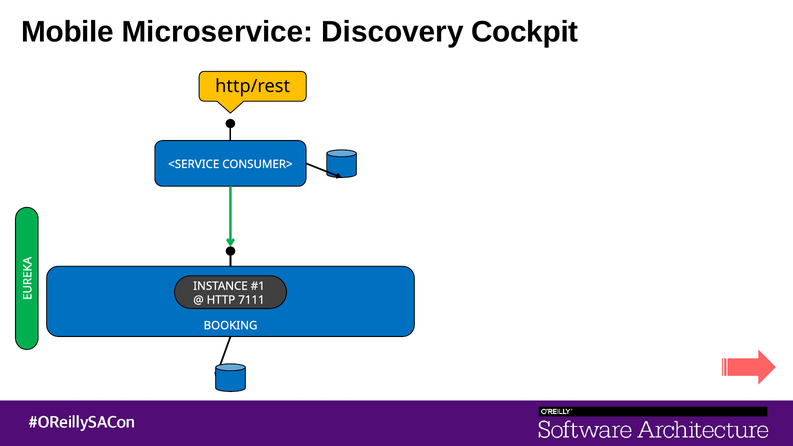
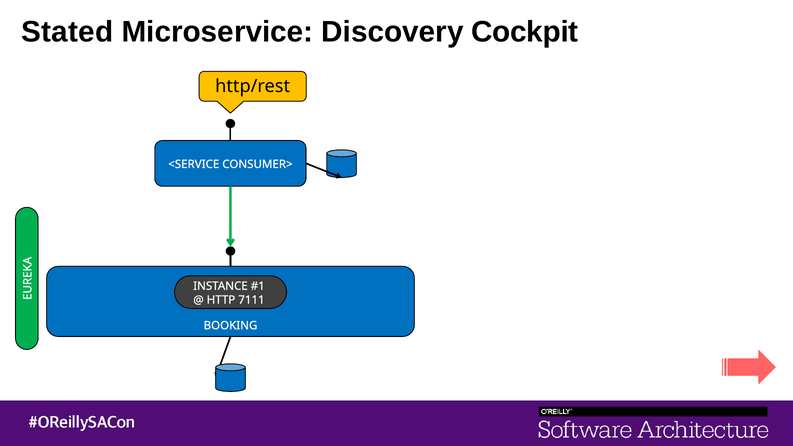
Mobile: Mobile -> Stated (67, 32)
